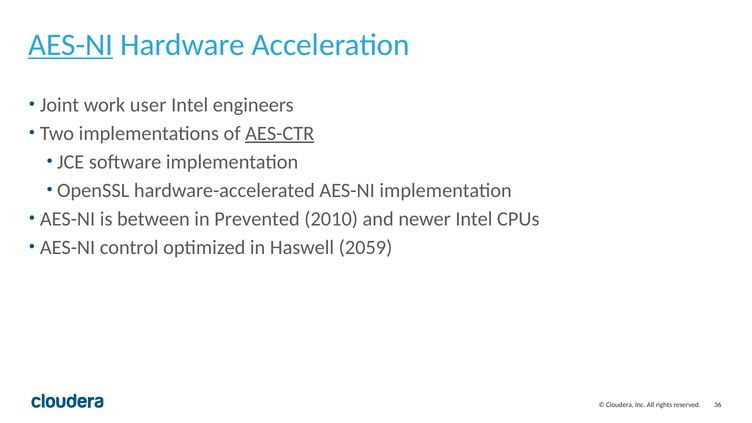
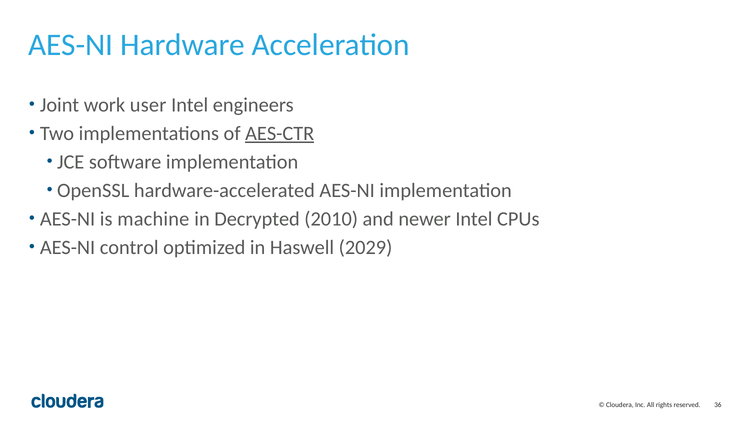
AES-NI underline: present -> none (71, 45)
between: between -> machine (153, 219)
Prevented: Prevented -> Decrypted (257, 219)
2059: 2059 -> 2029 (366, 247)
